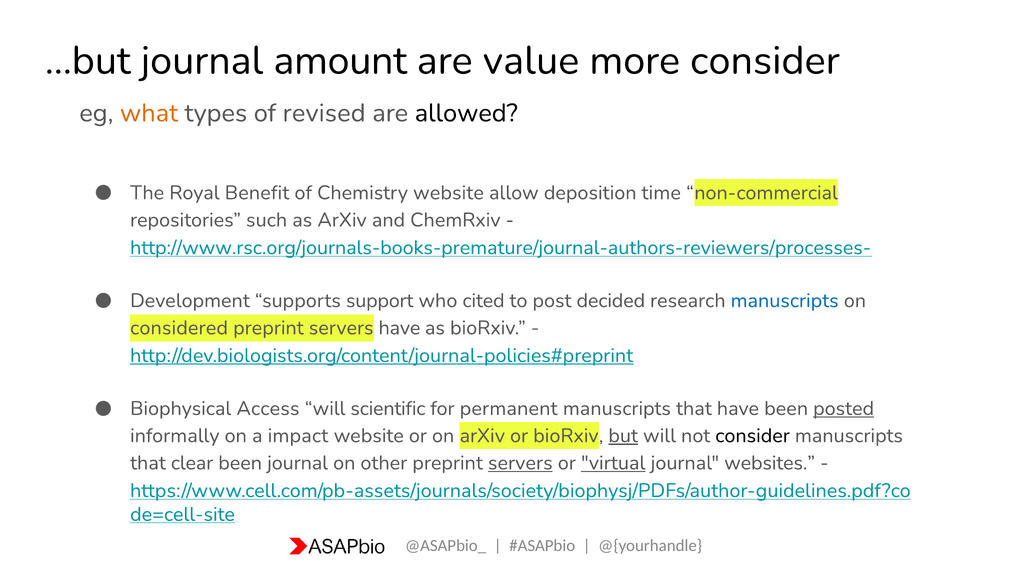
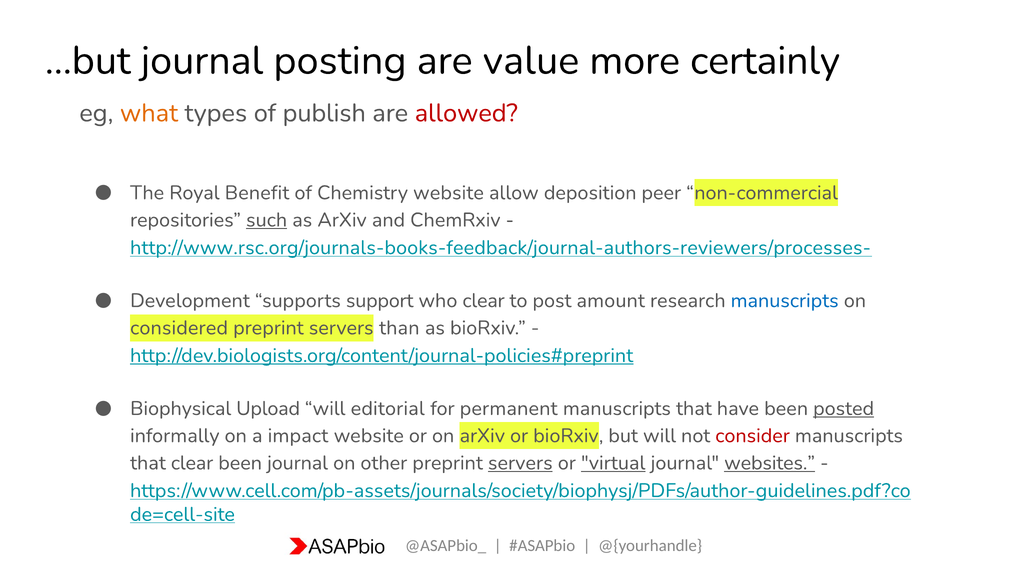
amount: amount -> posting (340, 61)
more consider: consider -> certainly (765, 61)
revised: revised -> publish (324, 113)
allowed colour: black -> red (466, 113)
time: time -> peer (661, 193)
such underline: none -> present (267, 220)
http://www.rsc.org/journals-books-premature/journal-authors-reviewers/processes-: http://www.rsc.org/journals-books-premature/journal-authors-reviewers/processes- -> http://www.rsc.org/journals-books-feedback/journal-authors-reviewers/processes- (501, 248)
who cited: cited -> clear (484, 301)
decided: decided -> amount (611, 301)
servers have: have -> than (399, 328)
Access: Access -> Upload (268, 409)
scientific: scientific -> editorial (388, 409)
but underline: present -> none (623, 436)
consider colour: black -> red (753, 436)
websites underline: none -> present (770, 463)
